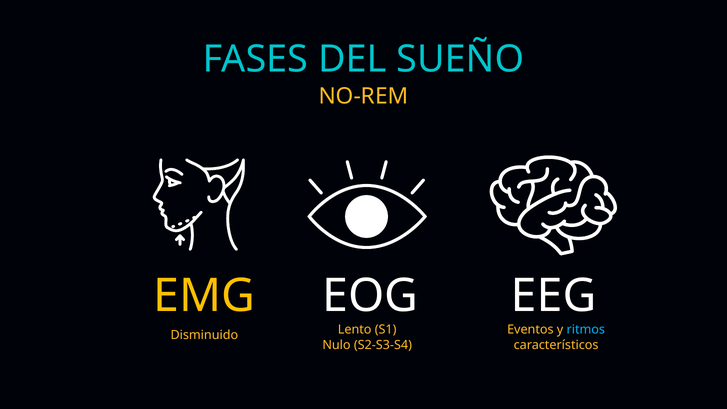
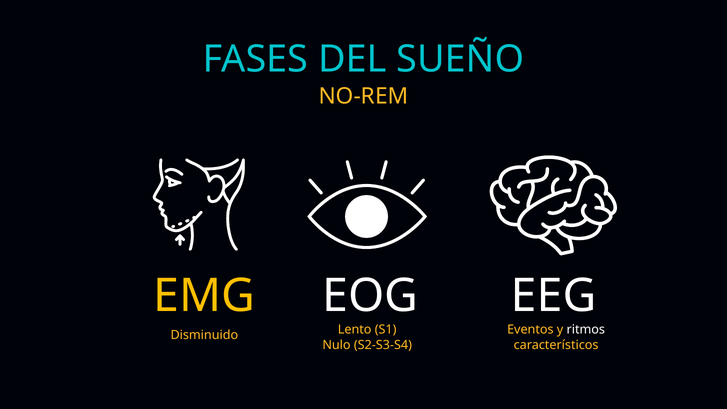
ritmos colour: light blue -> white (586, 330)
